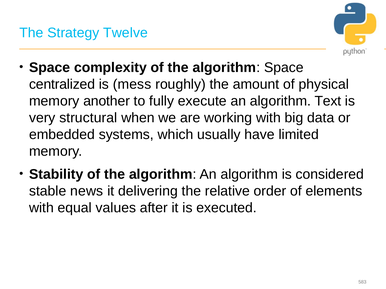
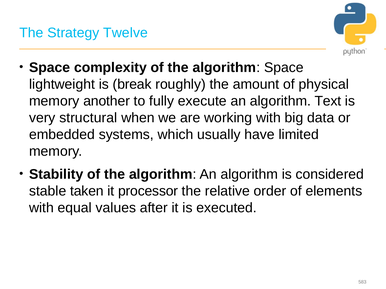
centralized: centralized -> lightweight (62, 84)
mess: mess -> break (132, 84)
news: news -> taken (87, 191)
delivering: delivering -> processor (148, 191)
